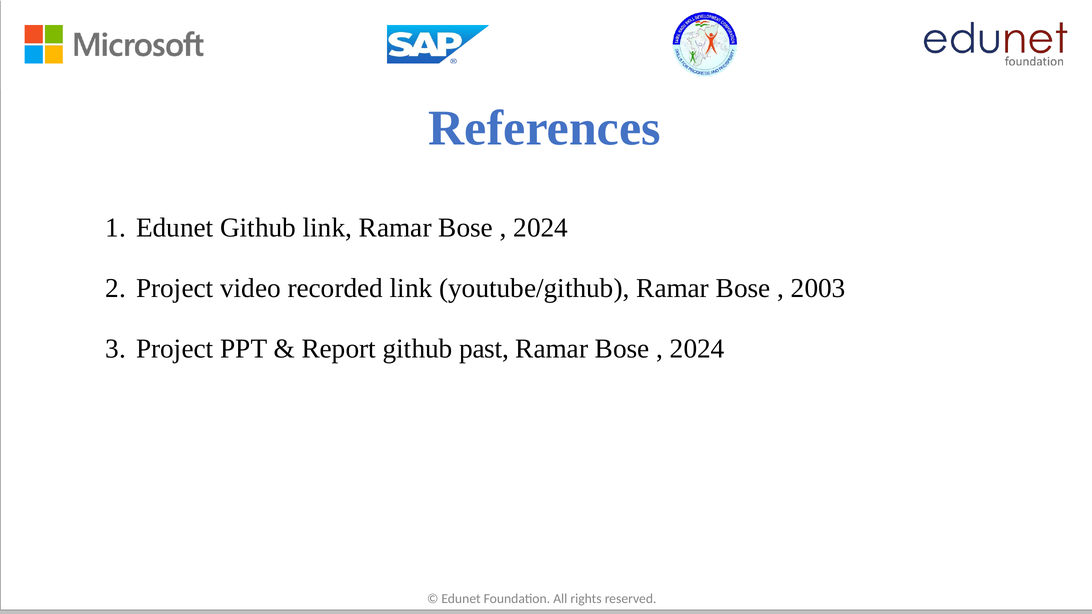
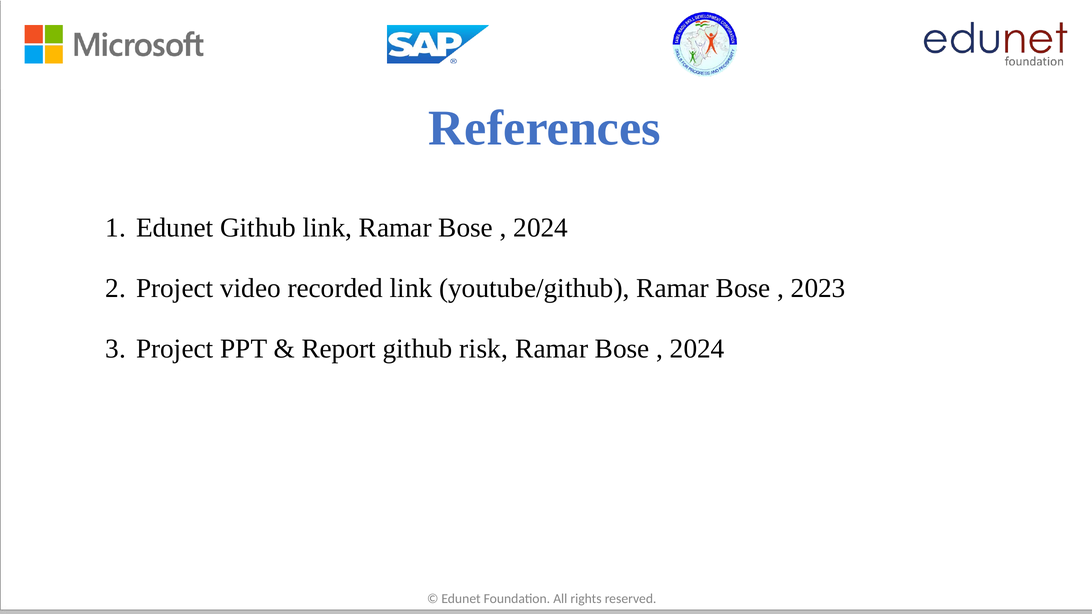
2003: 2003 -> 2023 (818, 288)
past: past -> risk (484, 349)
